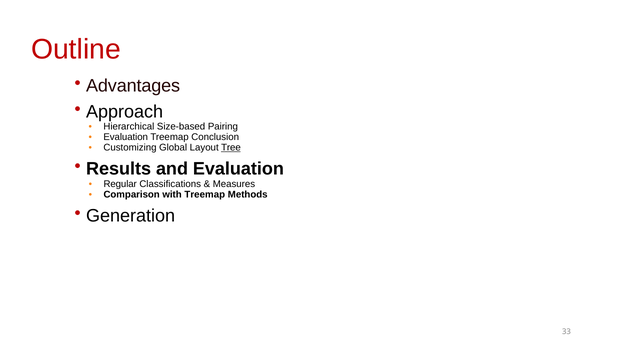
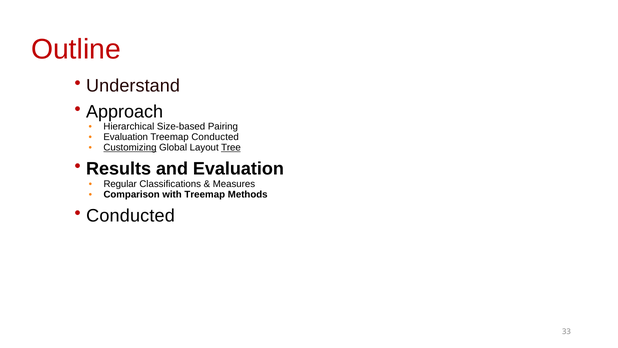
Advantages: Advantages -> Understand (133, 86)
Treemap Conclusion: Conclusion -> Conducted (215, 137)
Customizing underline: none -> present (130, 148)
Generation: Generation -> Conducted (131, 216)
